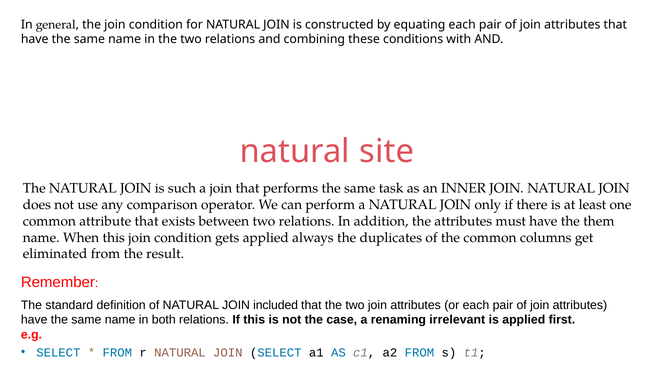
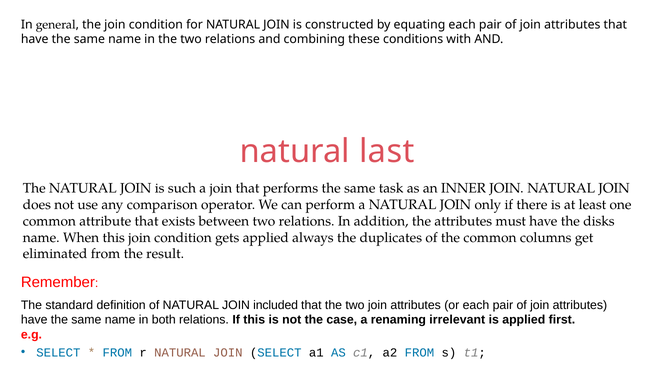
site: site -> last (387, 151)
them: them -> disks (599, 221)
